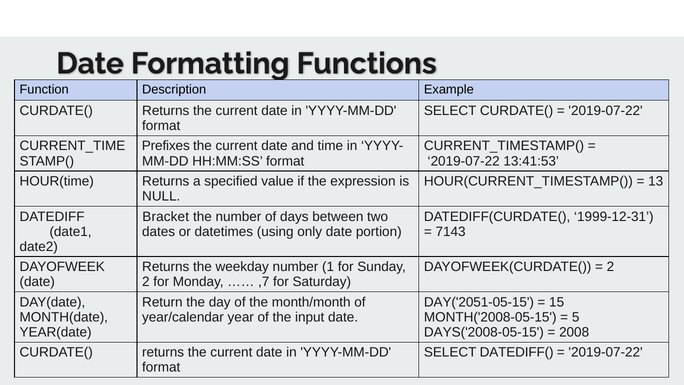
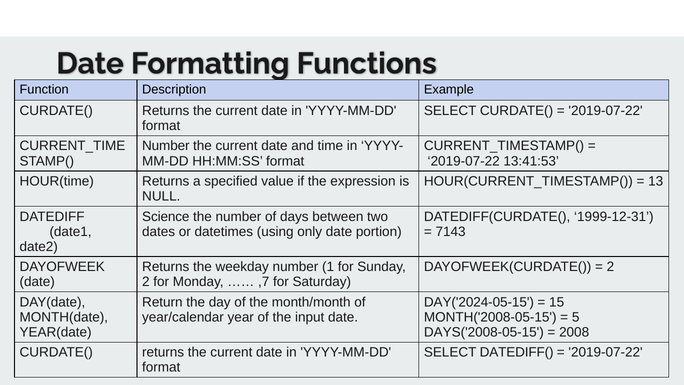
Prefixes: Prefixes -> Number (166, 146)
Bracket: Bracket -> Science (166, 216)
DAY('2051-05-15: DAY('2051-05-15 -> DAY('2024-05-15 (479, 302)
